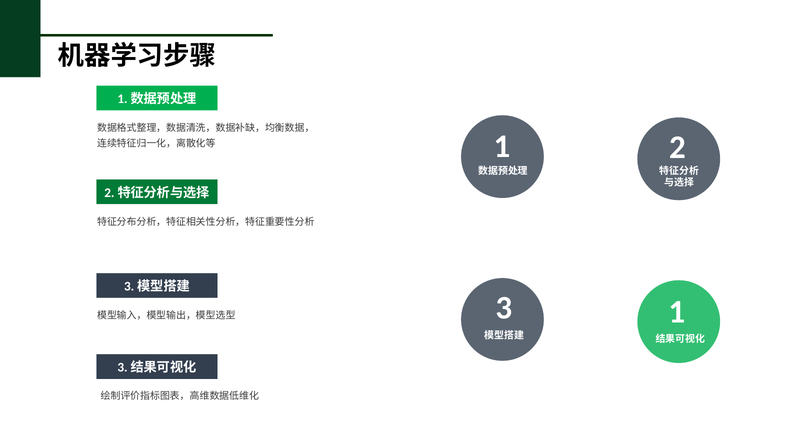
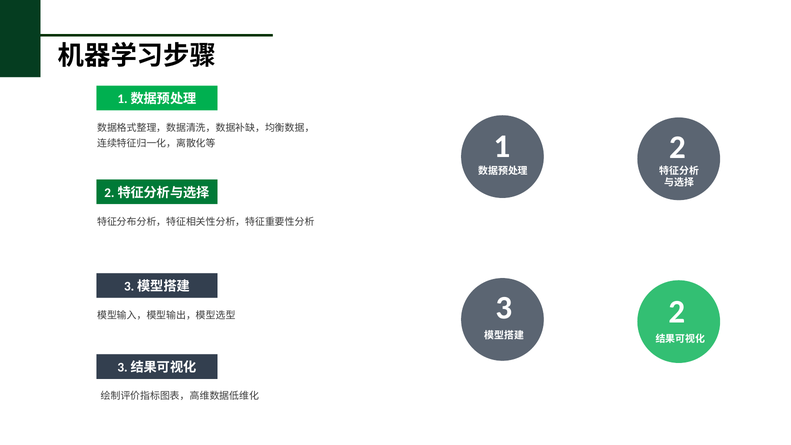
3 1: 1 -> 2 (677, 312)
